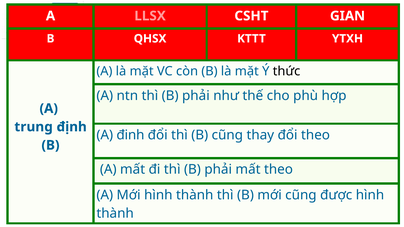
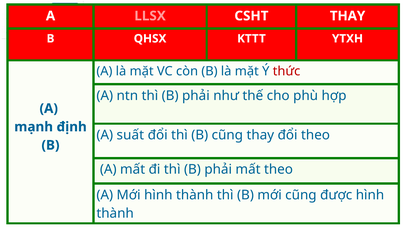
CSHT GIAN: GIAN -> THAY (348, 16)
thức colour: black -> red (287, 71)
trung: trung -> mạnh (34, 127)
định: định -> suất (130, 135)
